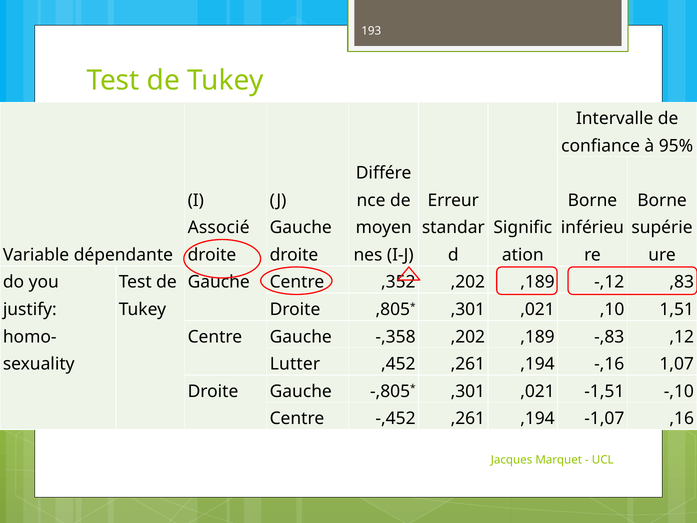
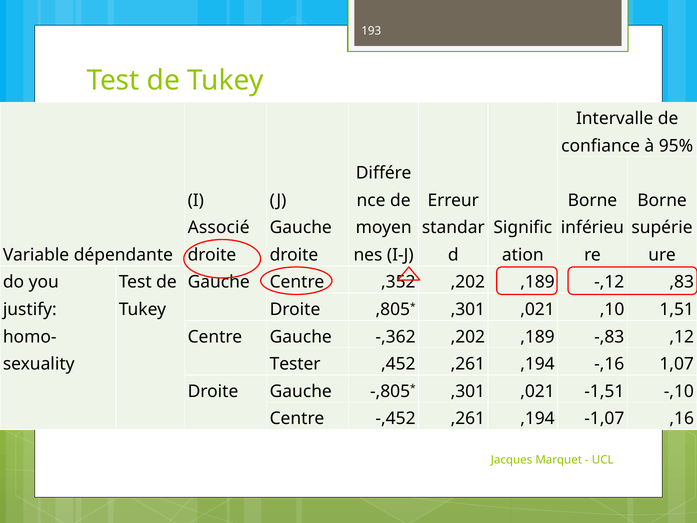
-,358: -,358 -> -,362 (396, 337)
Lutter: Lutter -> Tester (295, 364)
